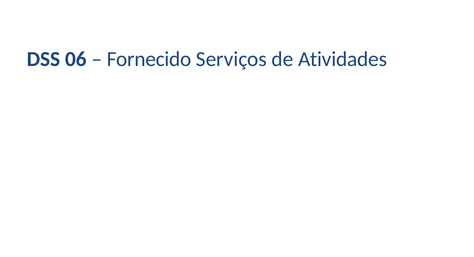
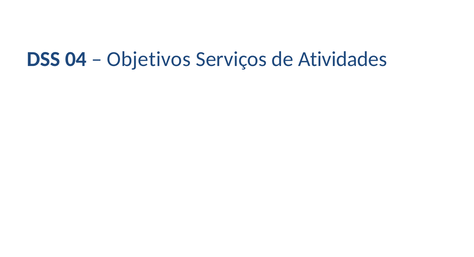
06: 06 -> 04 (76, 59)
Fornecido: Fornecido -> Objetivos (149, 59)
